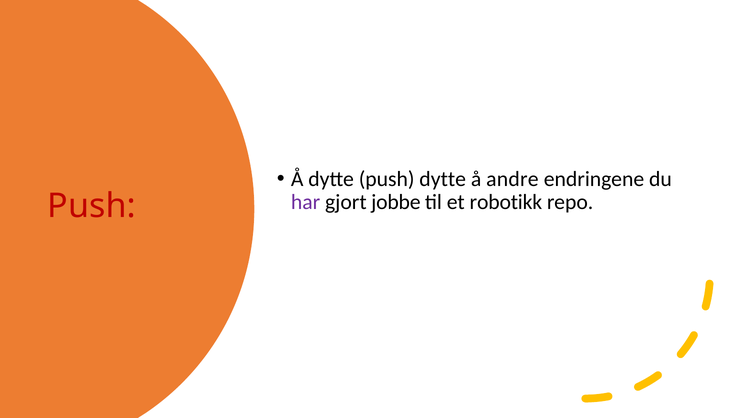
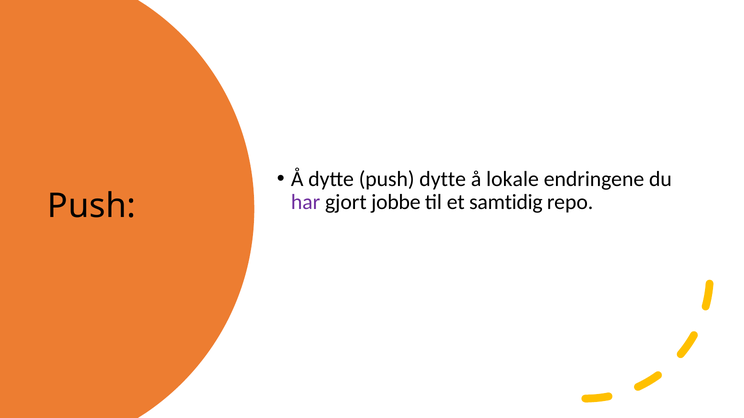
andre: andre -> lokale (513, 179)
robotikk: robotikk -> samtidig (506, 203)
Push colour: red -> black (92, 206)
